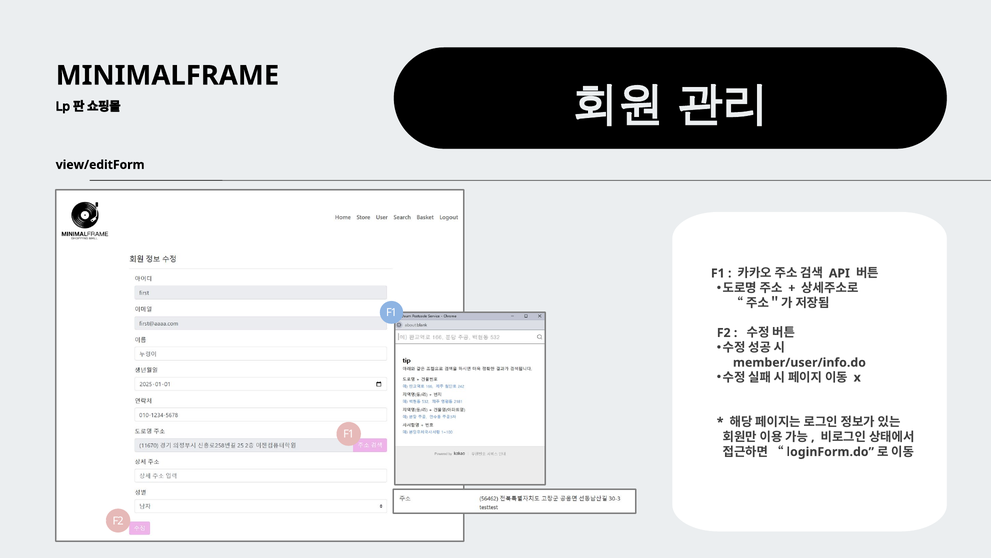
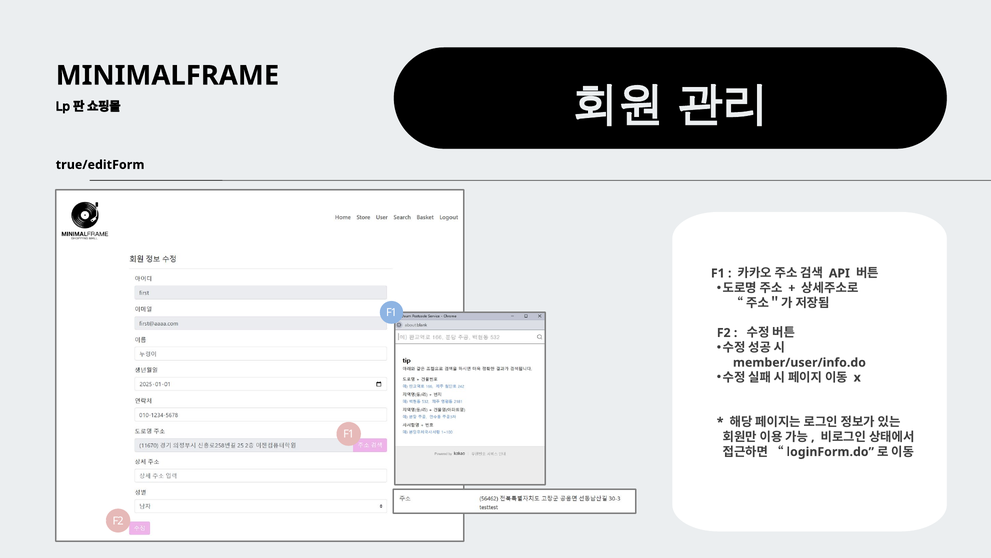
view/editForm: view/editForm -> true/editForm (100, 165)
